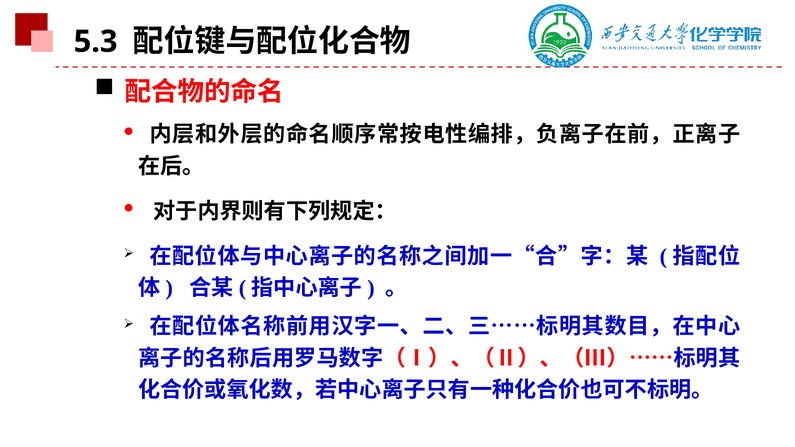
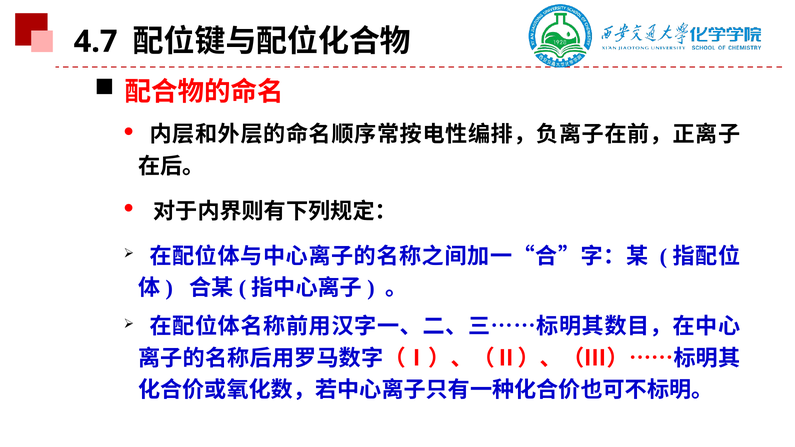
5.3: 5.3 -> 4.7 (96, 42)
